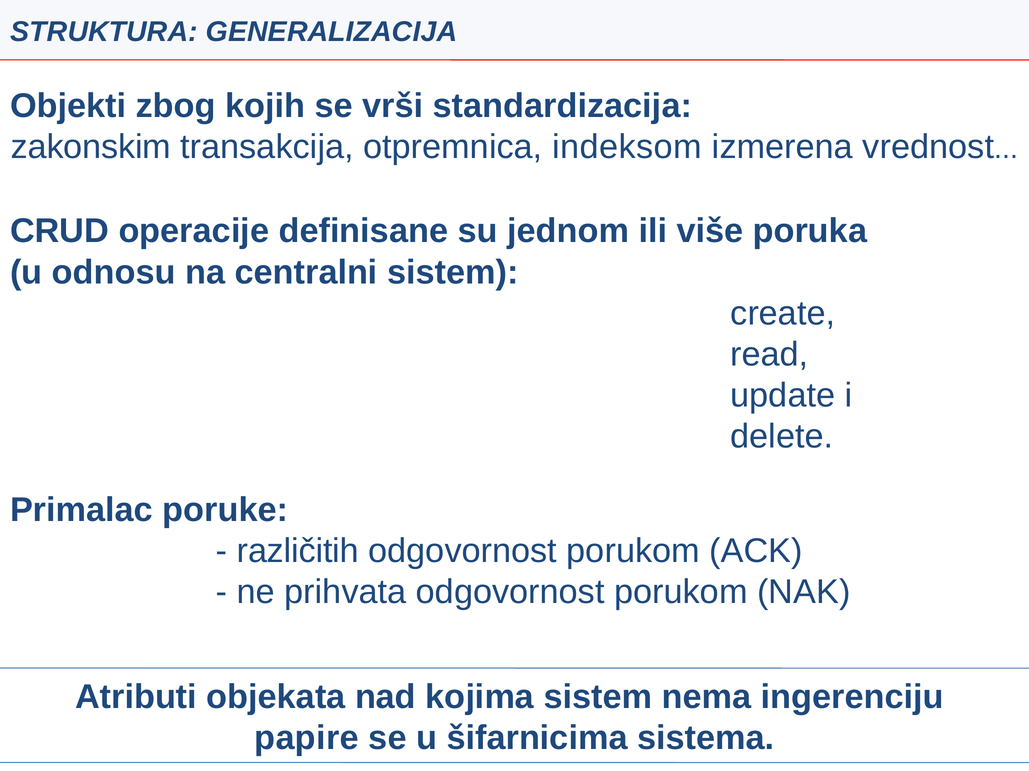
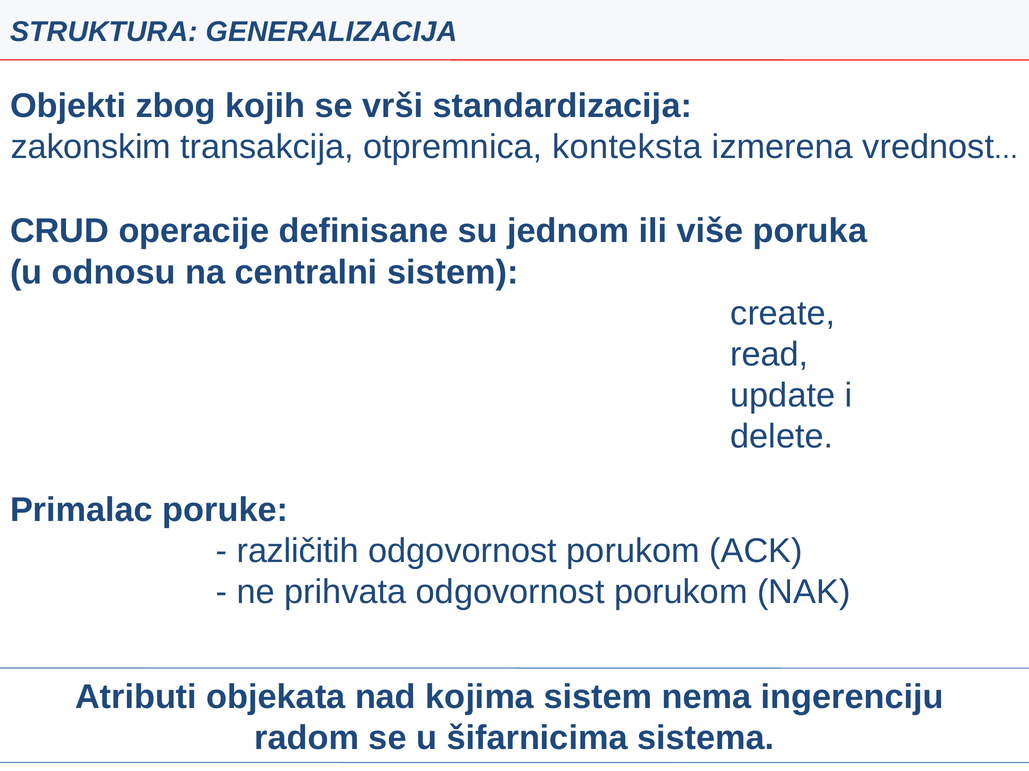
indeksom: indeksom -> konteksta (627, 147)
papire: papire -> radom (307, 739)
